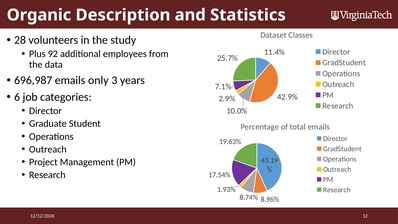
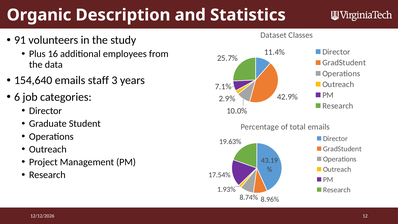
28: 28 -> 91 (20, 40)
92: 92 -> 16 (53, 54)
696,987: 696,987 -> 154,640 (33, 80)
only: only -> staff (98, 80)
